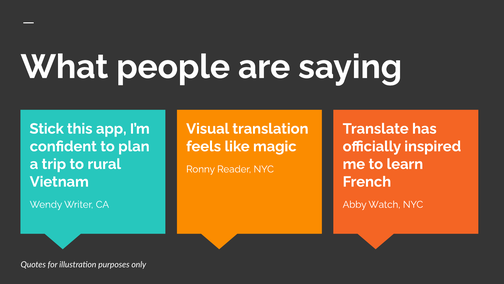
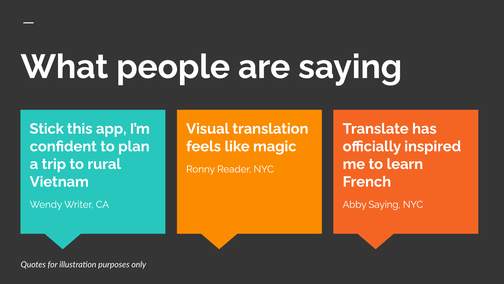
Abby Watch: Watch -> Saying (384, 204)
